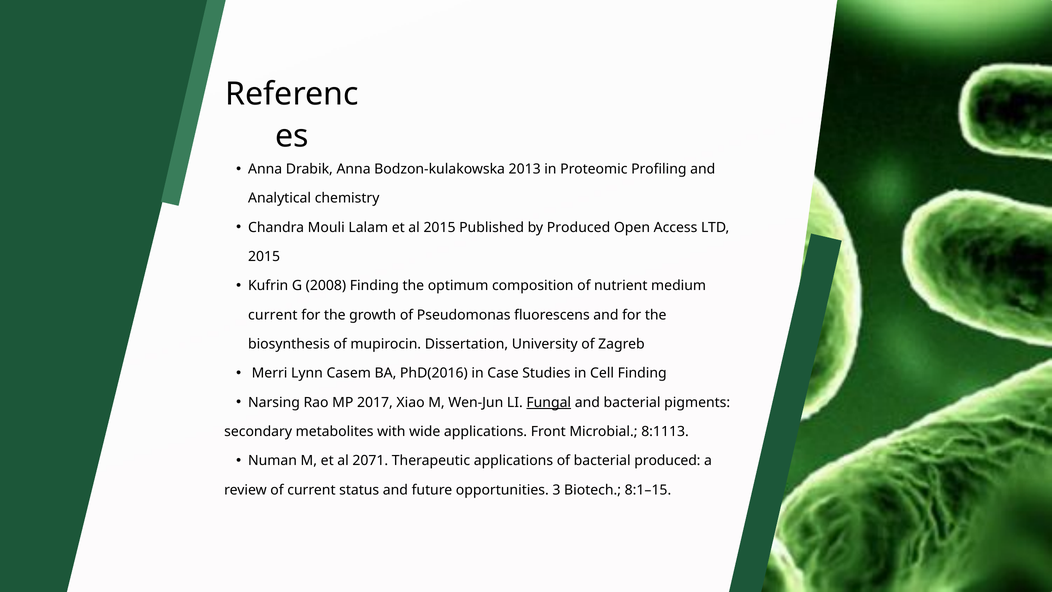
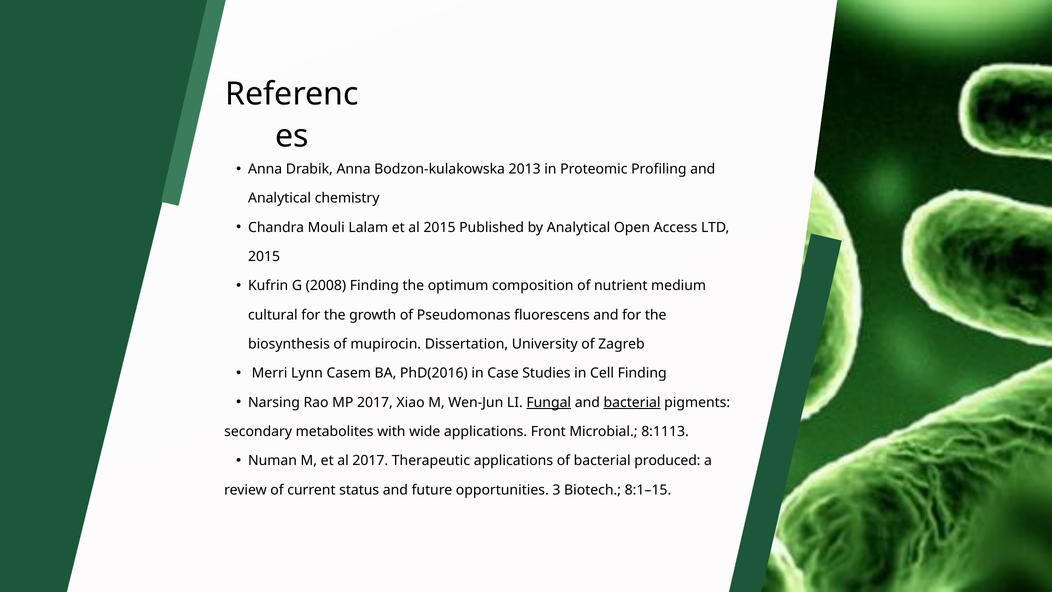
by Produced: Produced -> Analytical (579, 227)
current: current -> cultural (273, 315)
bacterial underline: none -> present (632, 402)
al 2071: 2071 -> 2017 (370, 461)
